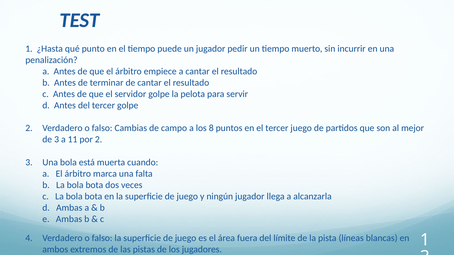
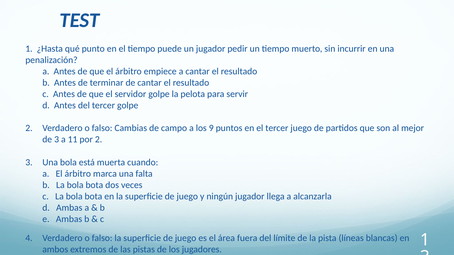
8: 8 -> 9 (211, 128)
